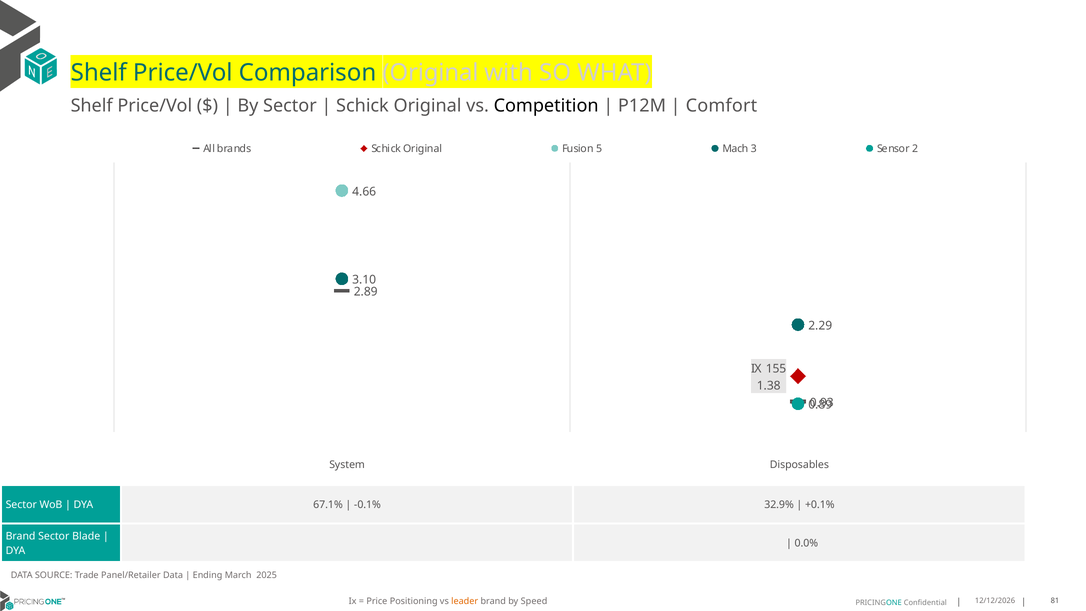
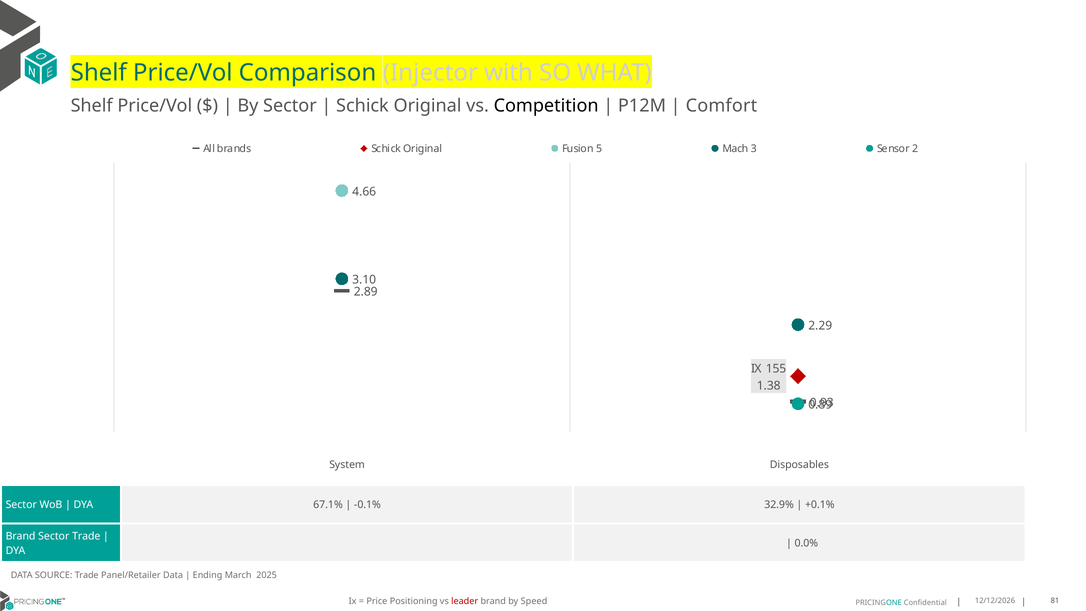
Comparison Original: Original -> Injector (430, 73)
Sector Blade: Blade -> Trade (86, 536)
leader colour: orange -> red (465, 601)
